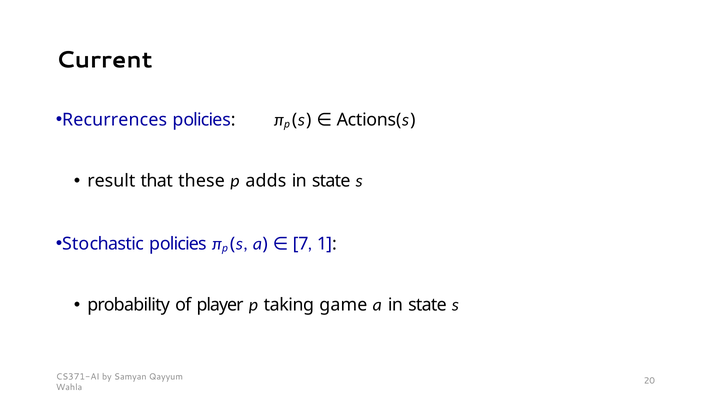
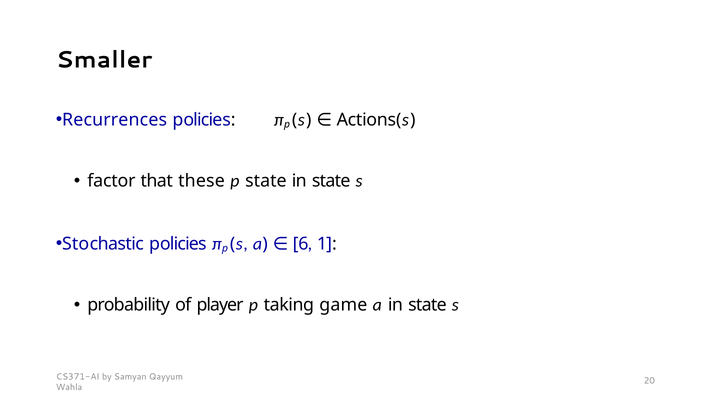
Current: Current -> Smaller (104, 60)
result: result -> factor (111, 181)
p adds: adds -> state (266, 181)
7: 7 -> 6 (301, 244)
